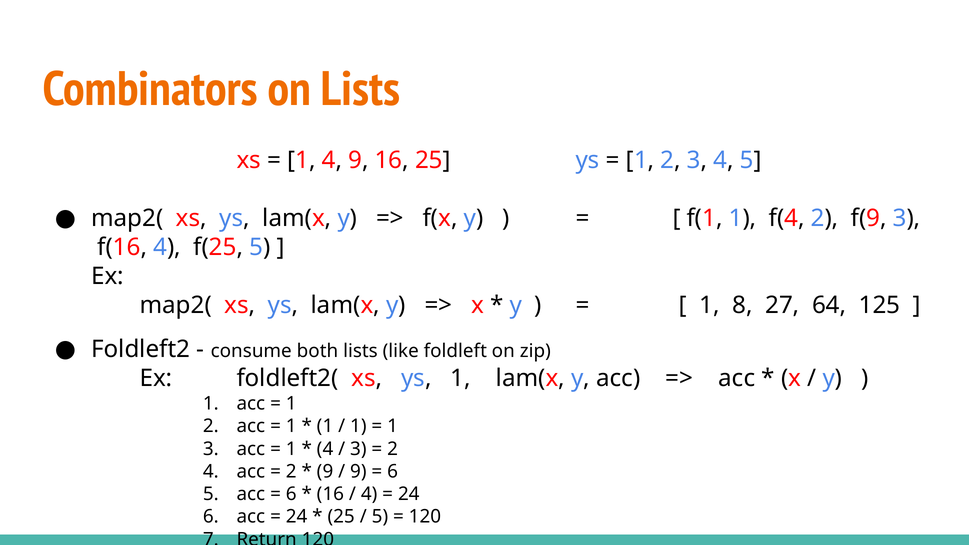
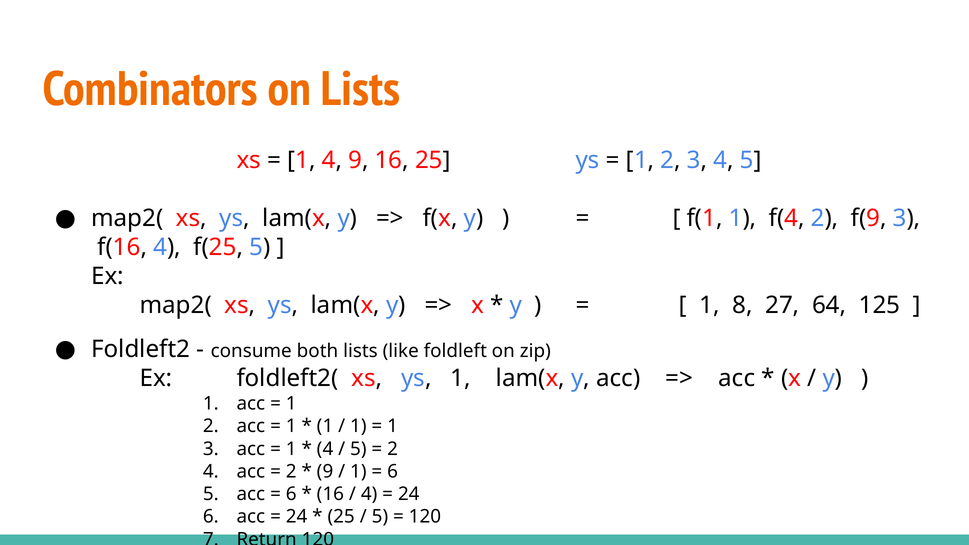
3: 3 -> 5 (358, 449)
9: 9 -> 1 (358, 472)
